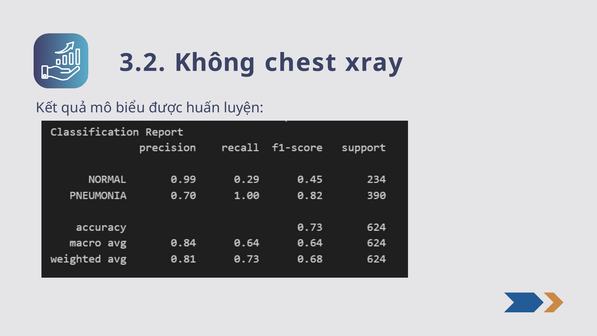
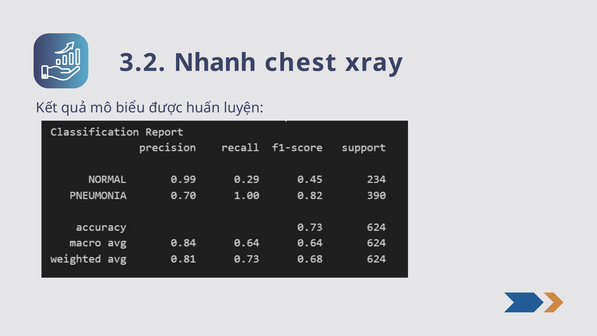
Không: Không -> Nhanh (215, 63)
